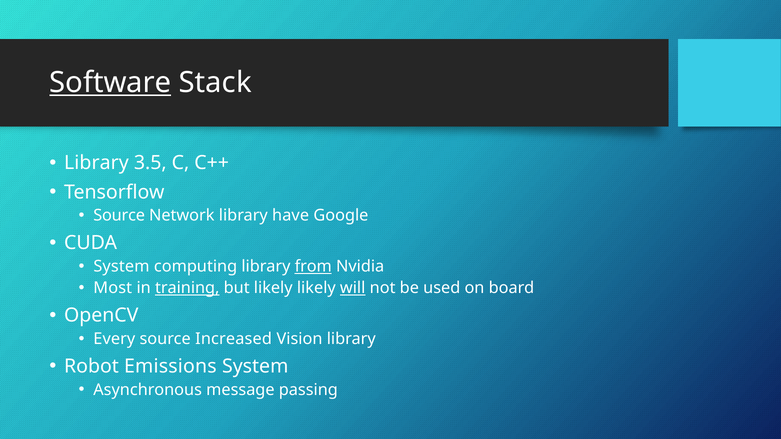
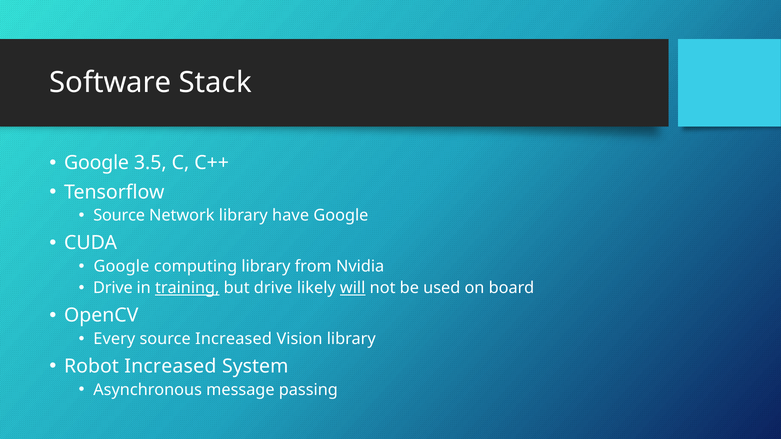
Software underline: present -> none (110, 83)
Library: Library -> Google (97, 163)
System: System -> Google (121, 267)
from underline: present -> none (313, 267)
Most: Most -> Drive (113, 288)
but likely: likely -> drive (273, 288)
Robot Emissions: Emissions -> Increased (170, 367)
